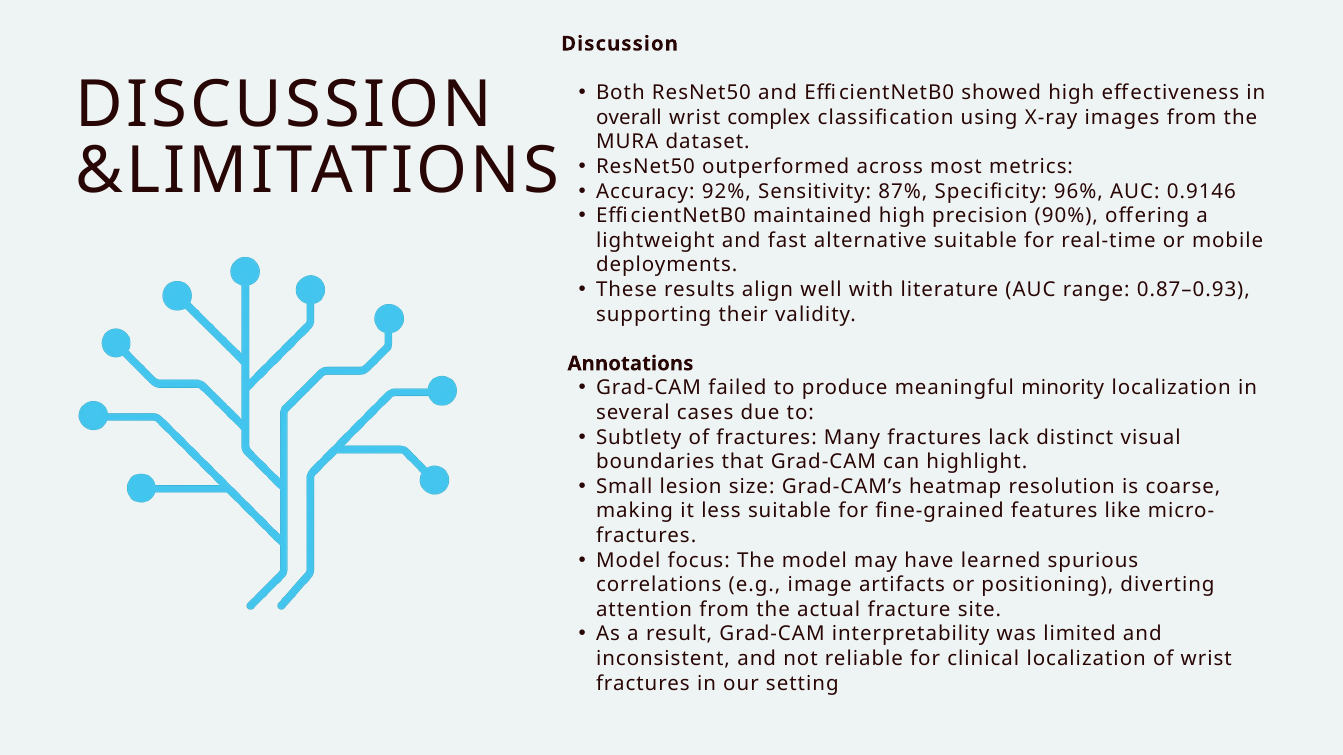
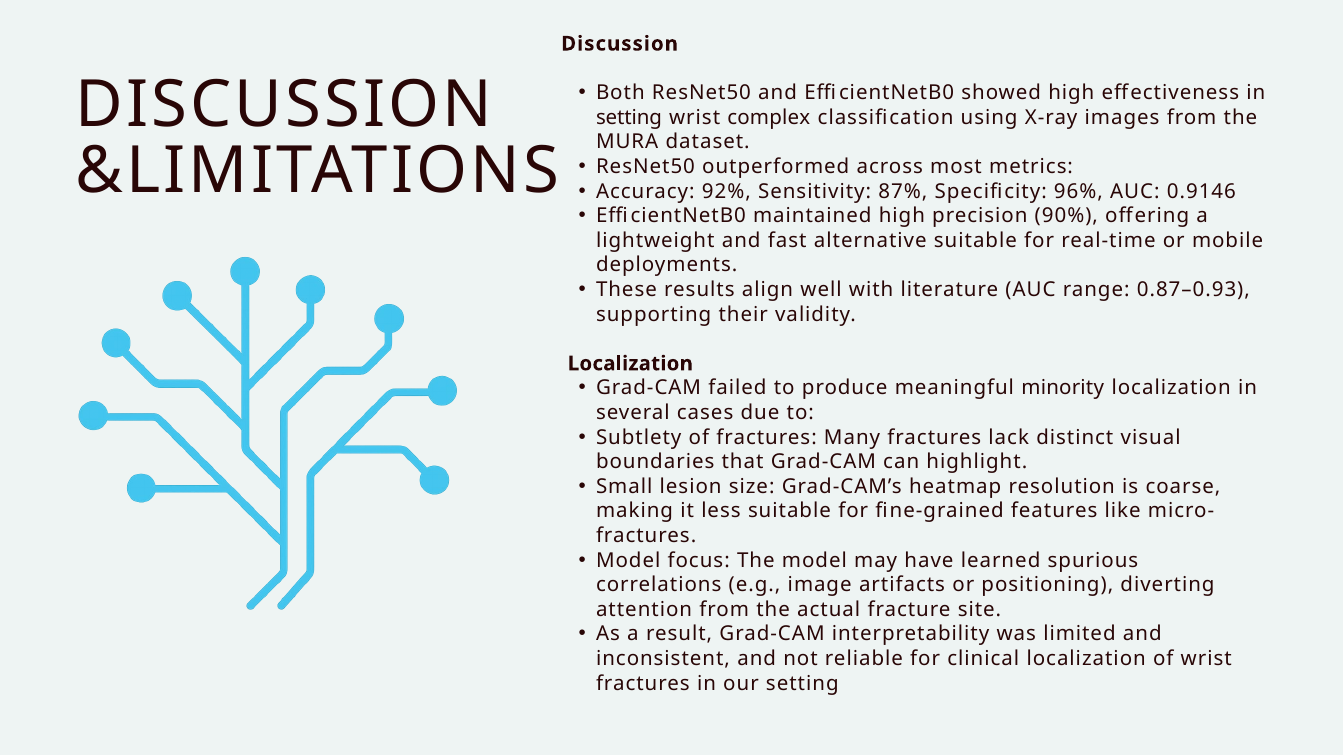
overall: overall -> setting (629, 118)
Annotations: Annotations -> Localization (630, 364)
